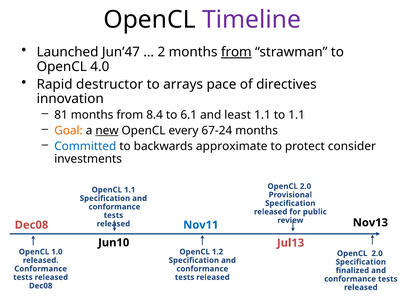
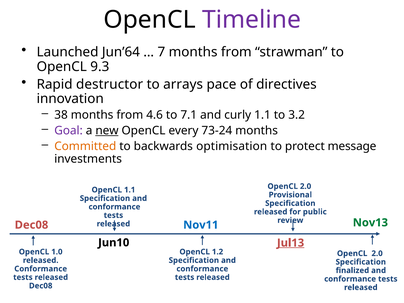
Jun’47: Jun’47 -> Jun’64 (121, 52)
2: 2 -> 7 (161, 52)
from underline: present -> none (236, 52)
4.0: 4.0 -> 9.3 (100, 67)
81: 81 -> 38 (61, 115)
8.4: 8.4 -> 4.6 (155, 115)
6.1: 6.1 -> 7.1 (189, 115)
least: least -> curly (238, 115)
to 1.1: 1.1 -> 3.2 (297, 115)
Goal colour: orange -> purple (69, 131)
67-24: 67-24 -> 73-24 (217, 131)
Committed colour: blue -> orange (85, 146)
approximate: approximate -> optimisation (232, 146)
consider: consider -> message (352, 146)
Nov13 colour: black -> green (370, 223)
Jul13 underline: none -> present (291, 243)
